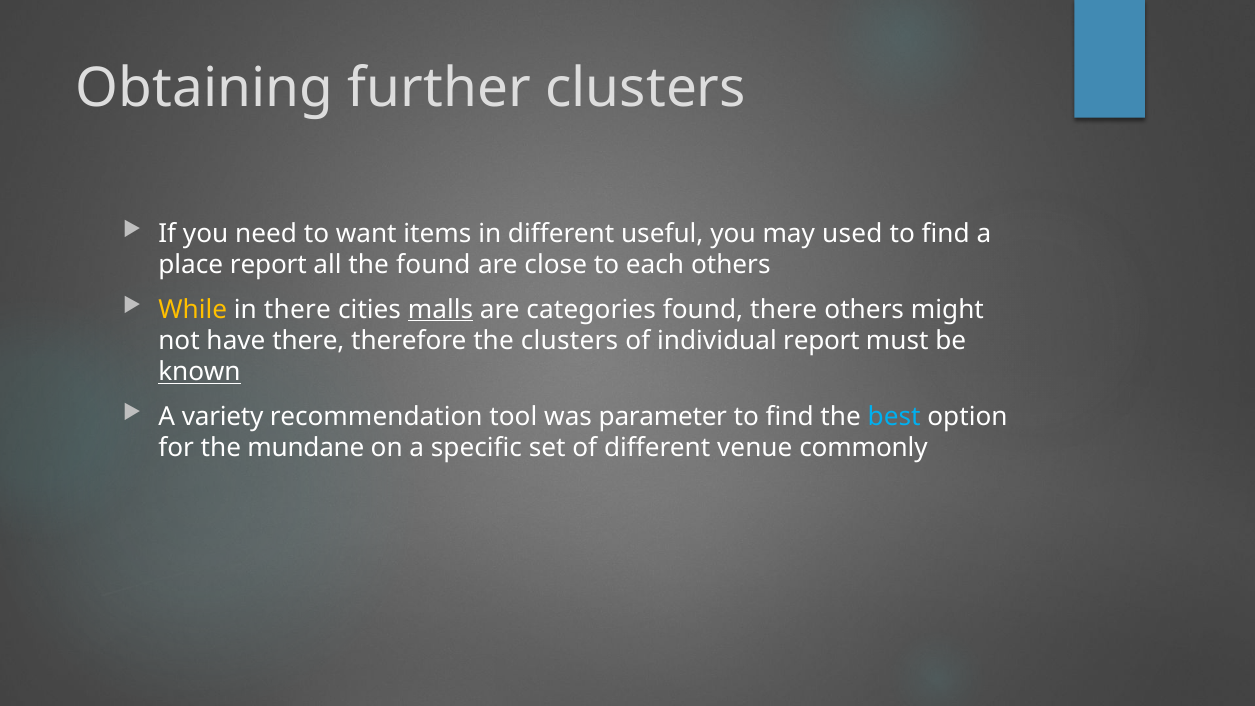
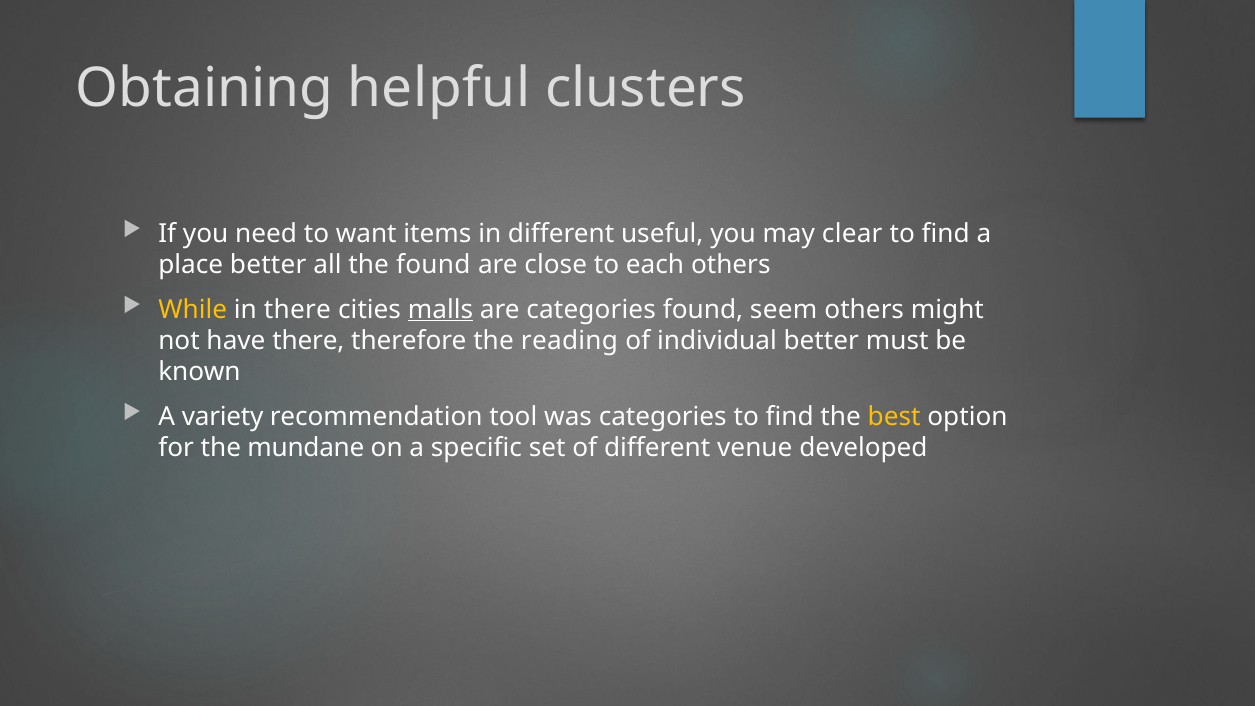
further: further -> helpful (439, 88)
used: used -> clear (852, 234)
place report: report -> better (268, 265)
found there: there -> seem (784, 309)
the clusters: clusters -> reading (569, 341)
individual report: report -> better (821, 341)
known underline: present -> none (199, 372)
was parameter: parameter -> categories (663, 417)
best colour: light blue -> yellow (894, 417)
commonly: commonly -> developed (863, 448)
